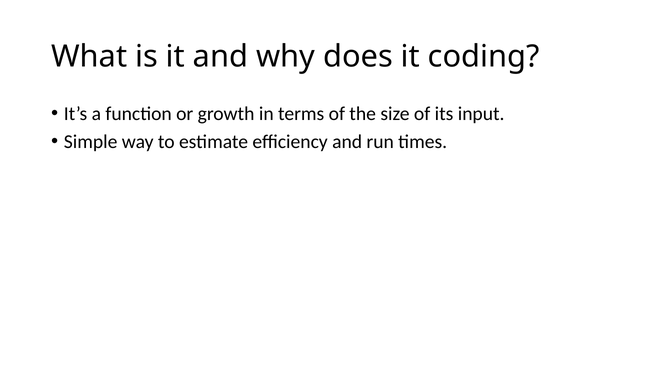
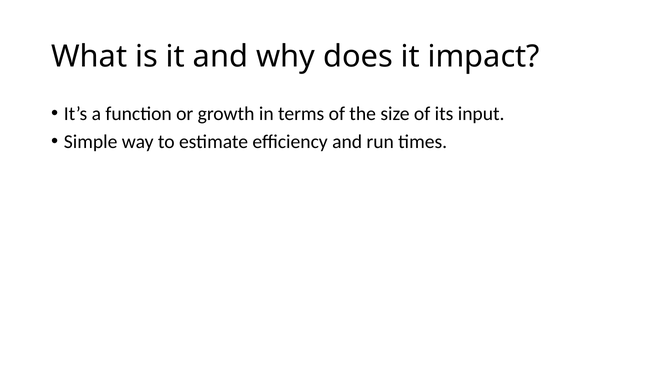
coding: coding -> impact (484, 56)
